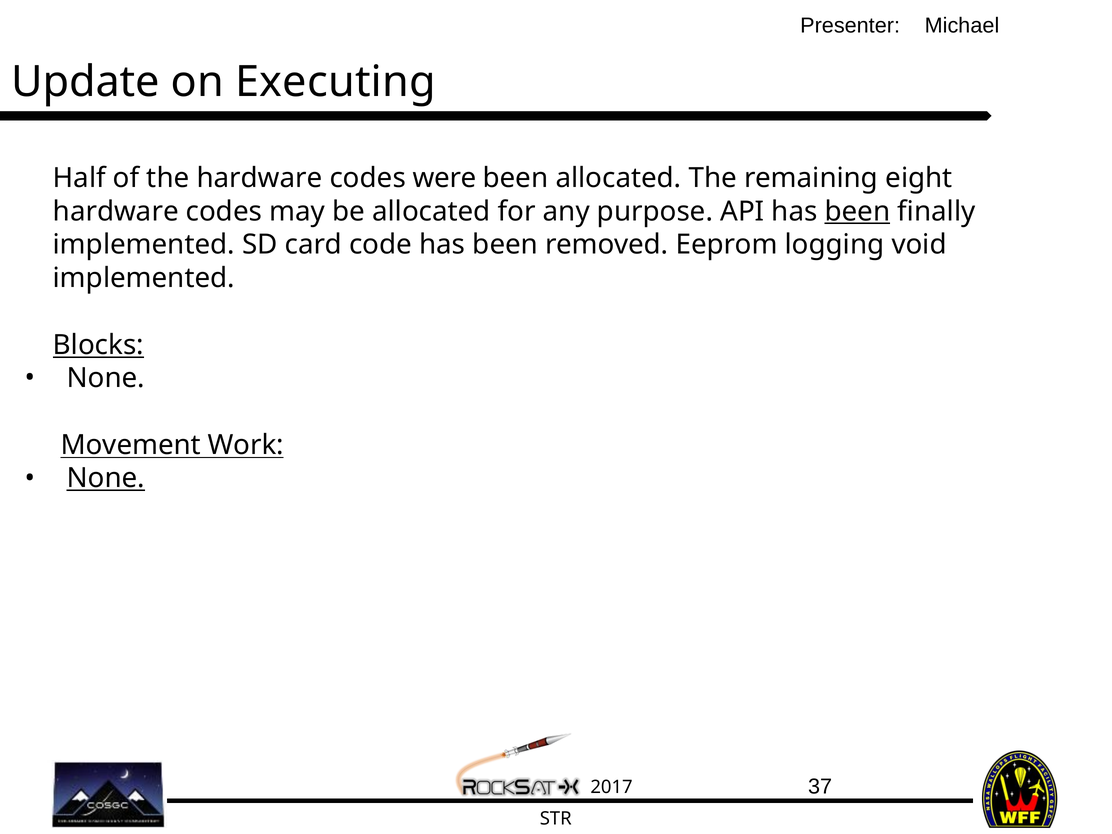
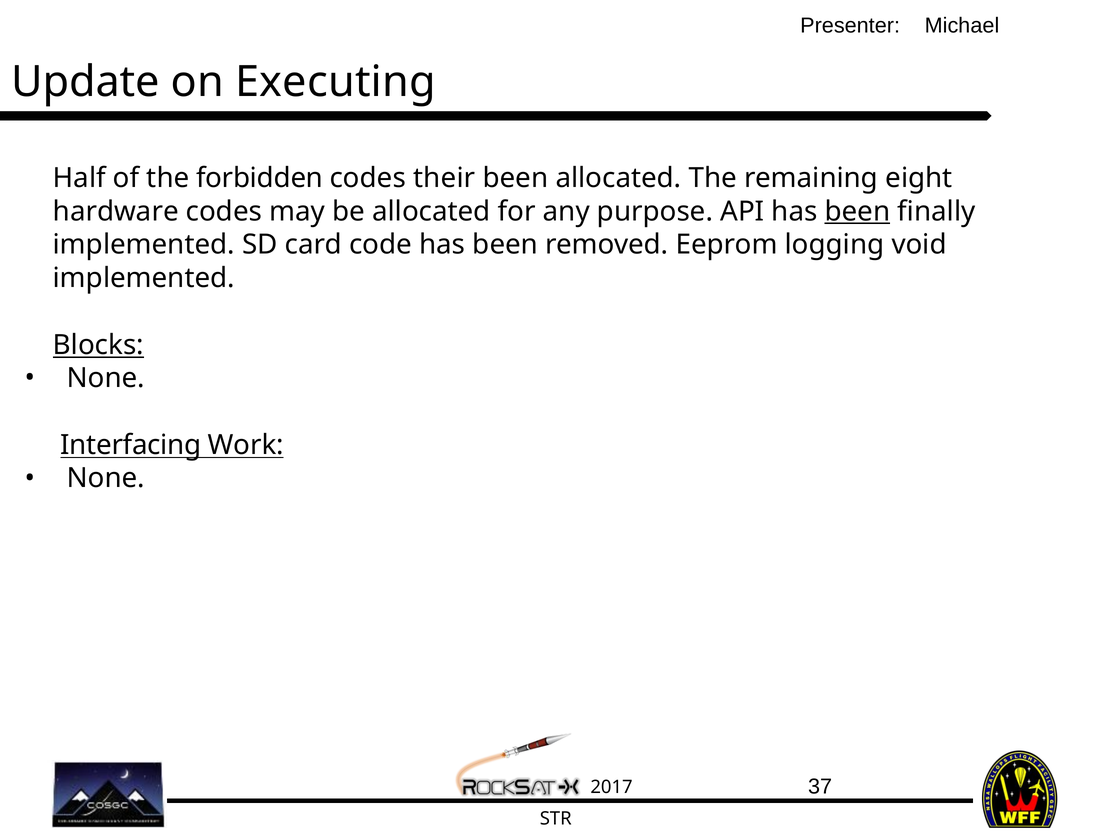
the hardware: hardware -> forbidden (260, 178)
were: were -> their (444, 178)
Movement: Movement -> Interfacing (131, 445)
None underline: present -> none (106, 478)
